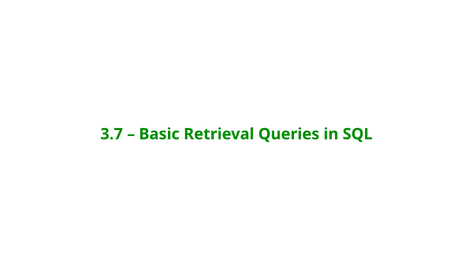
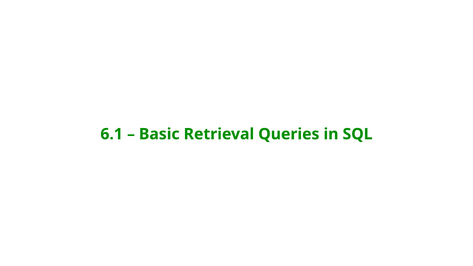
3.7: 3.7 -> 6.1 (112, 134)
